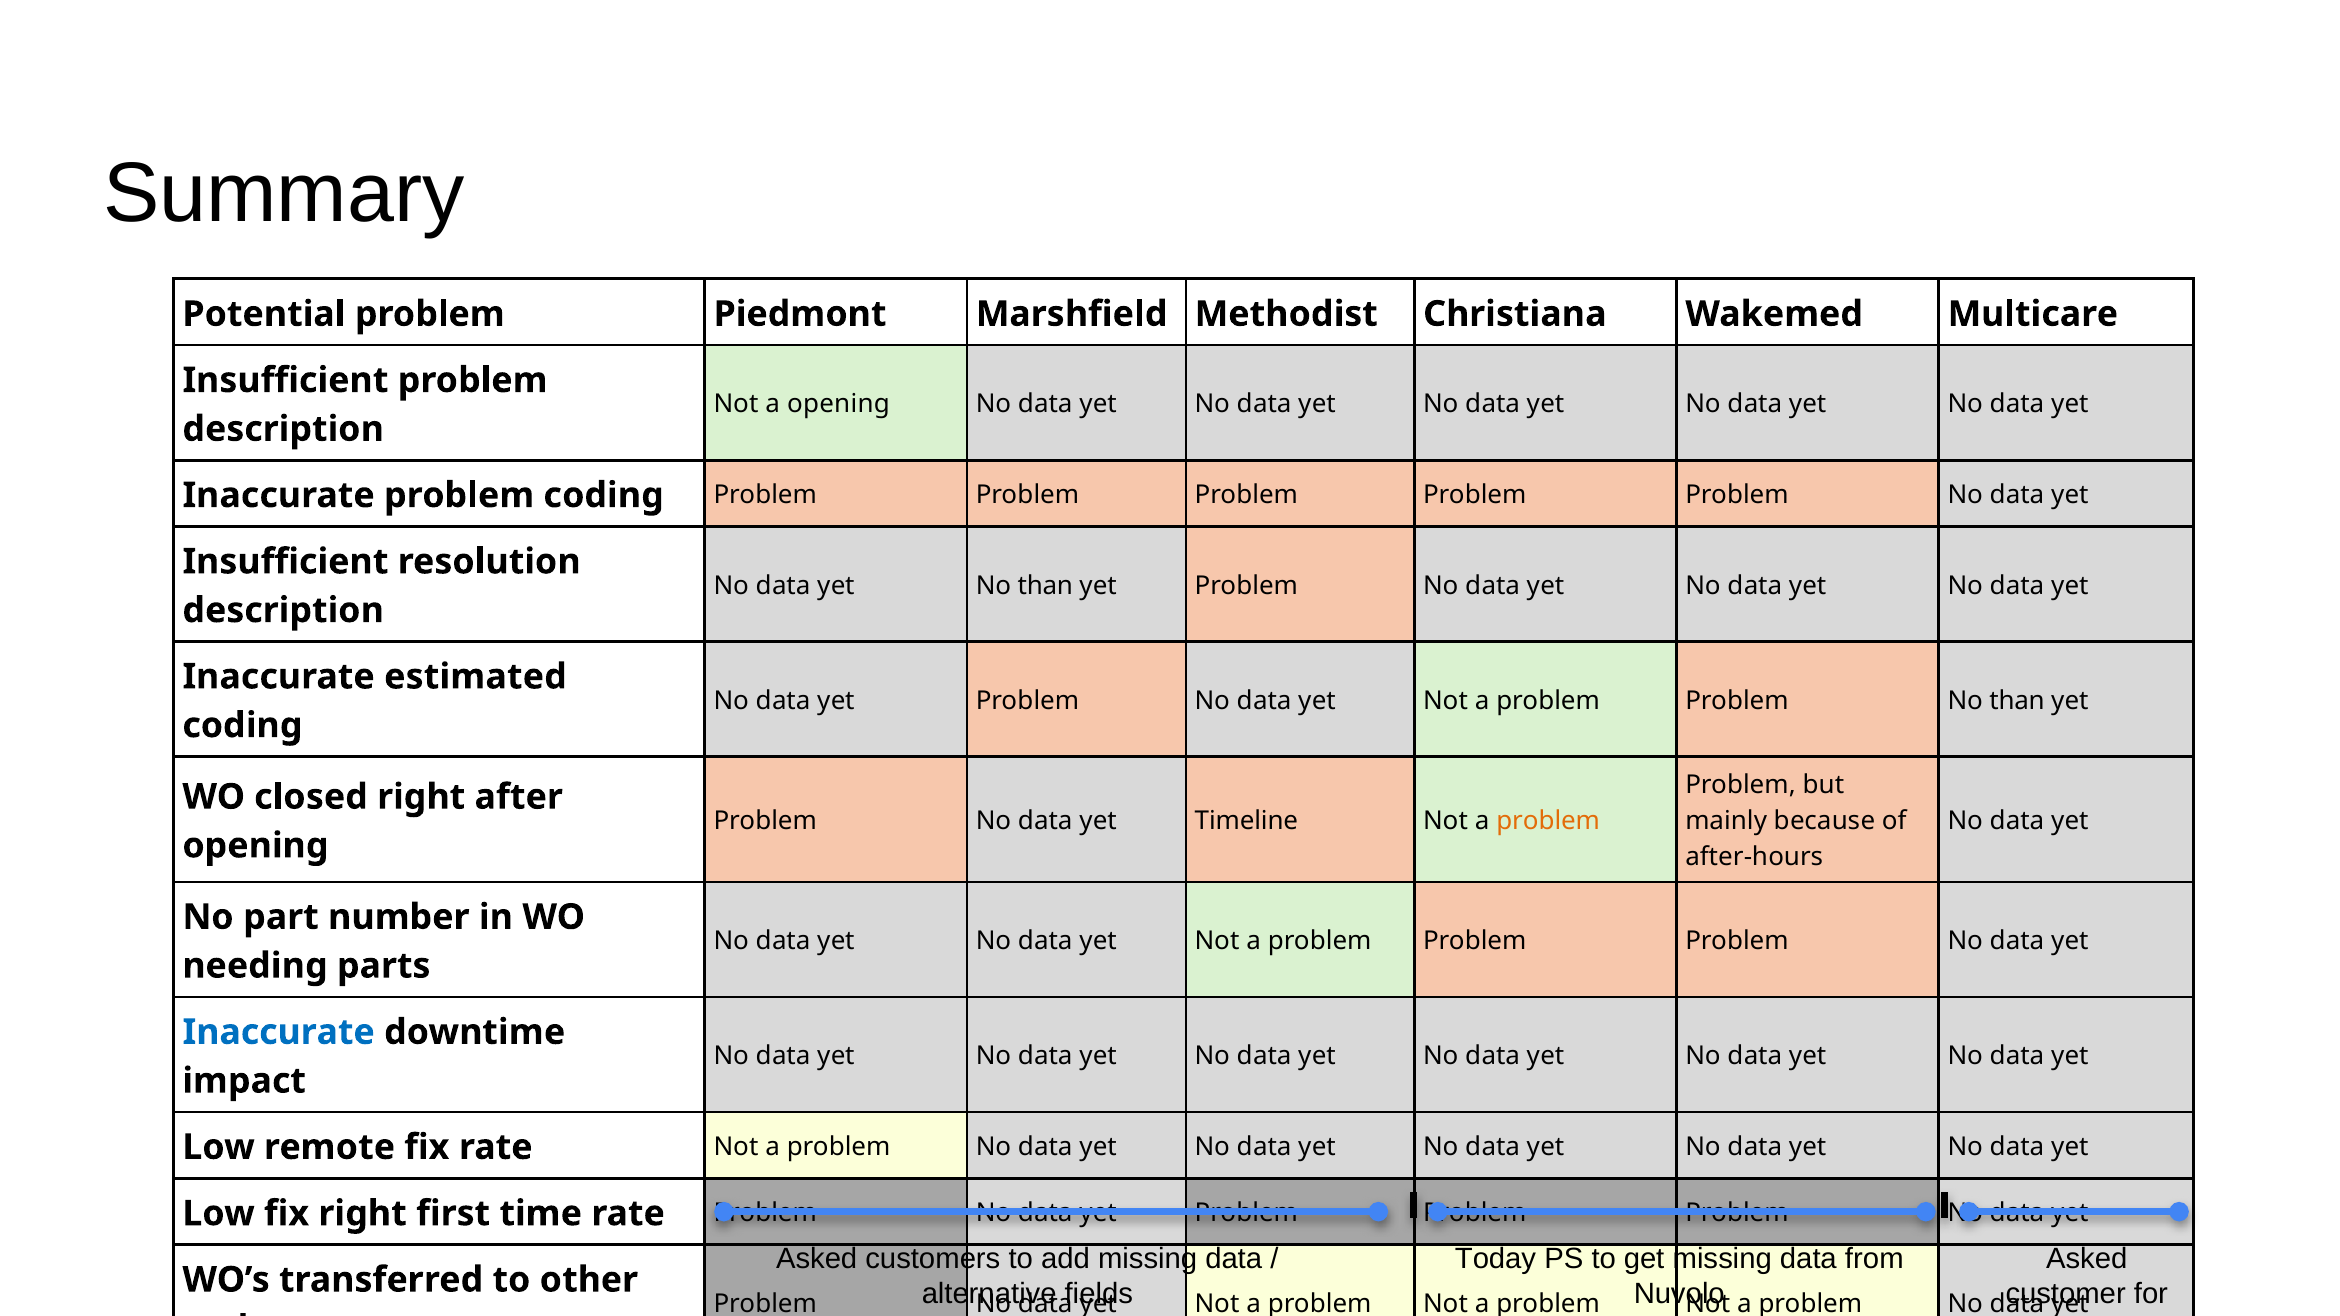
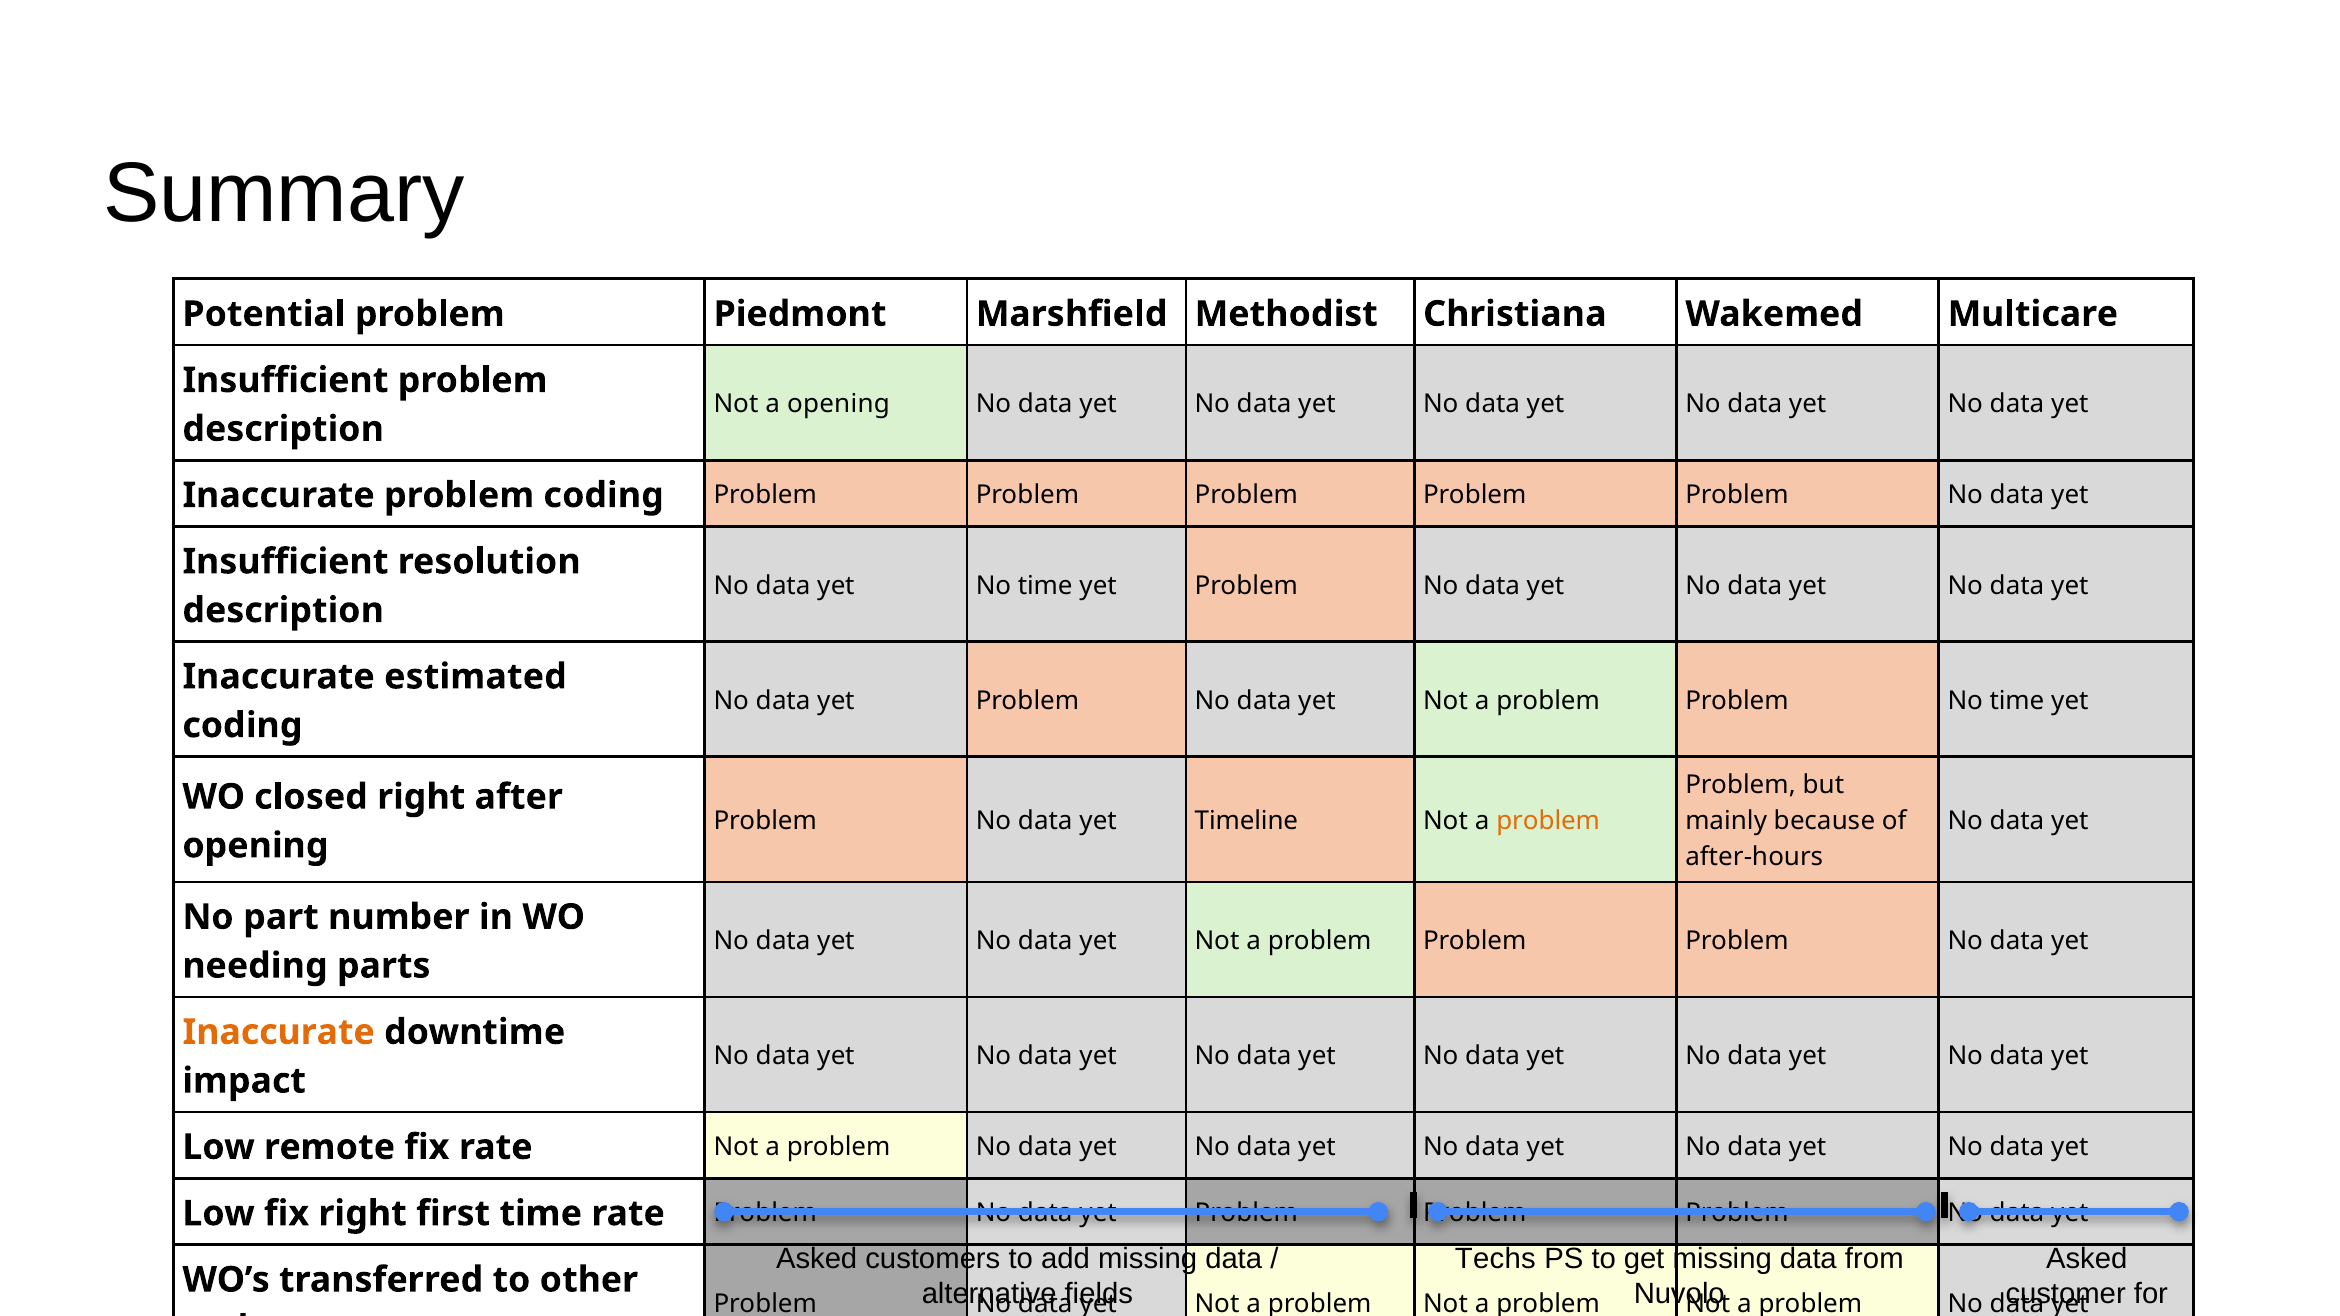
yet No than: than -> time (1045, 586)
Problem No than: than -> time (2017, 701)
Inaccurate colour: blue -> orange (279, 1032)
Today: Today -> Techs (1495, 1259)
